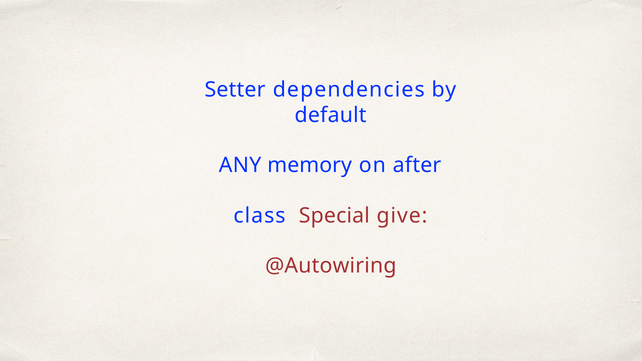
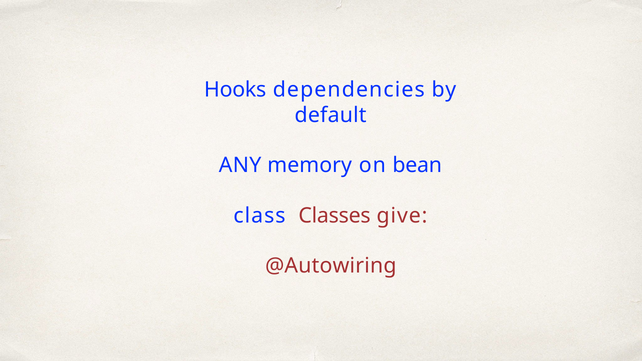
Setter: Setter -> Hooks (235, 90)
after: after -> bean (417, 166)
Special: Special -> Classes (335, 216)
